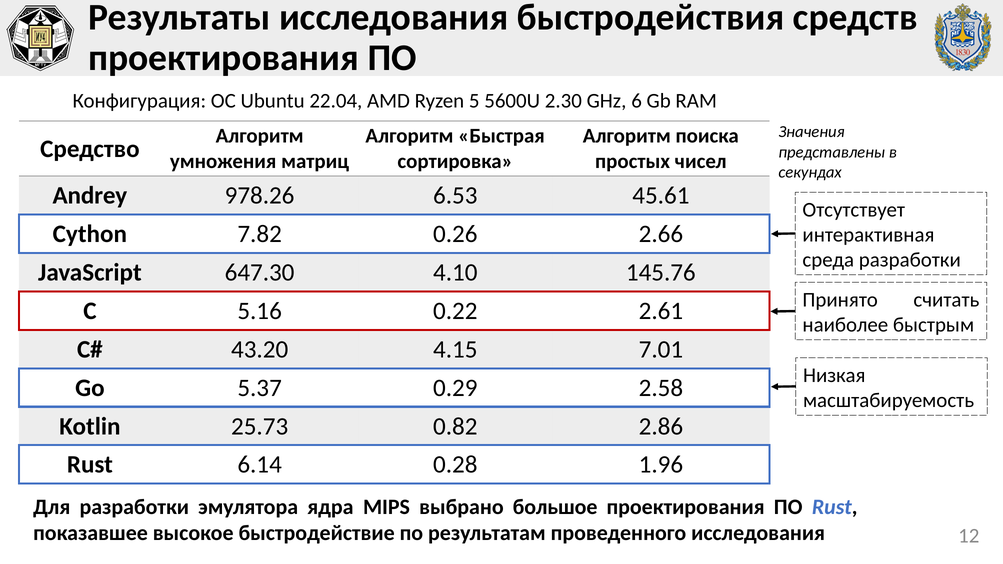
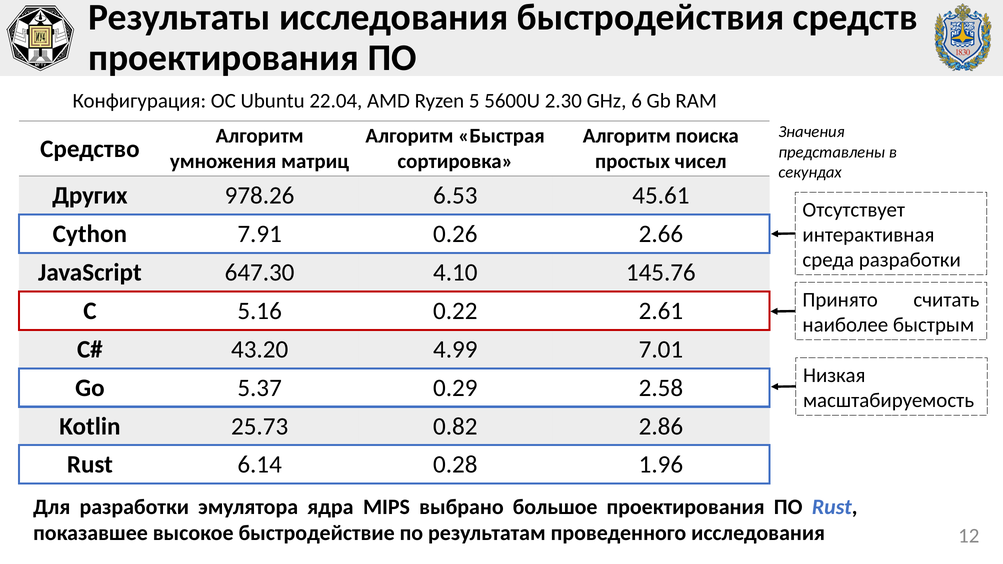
Andrey: Andrey -> Других (90, 196)
7.82: 7.82 -> 7.91 (260, 234)
4.15: 4.15 -> 4.99 (455, 350)
